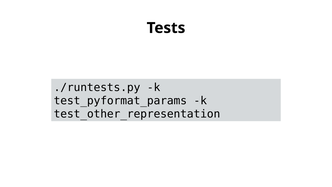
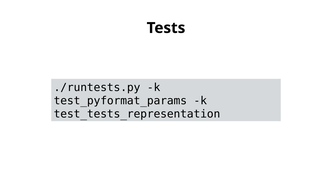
test_other_representation: test_other_representation -> test_tests_representation (137, 114)
